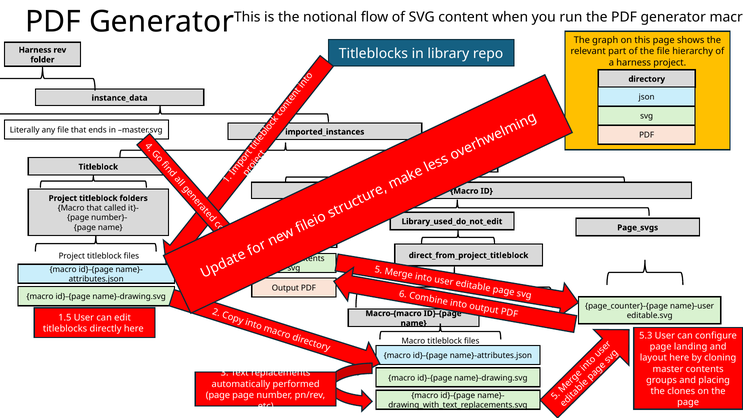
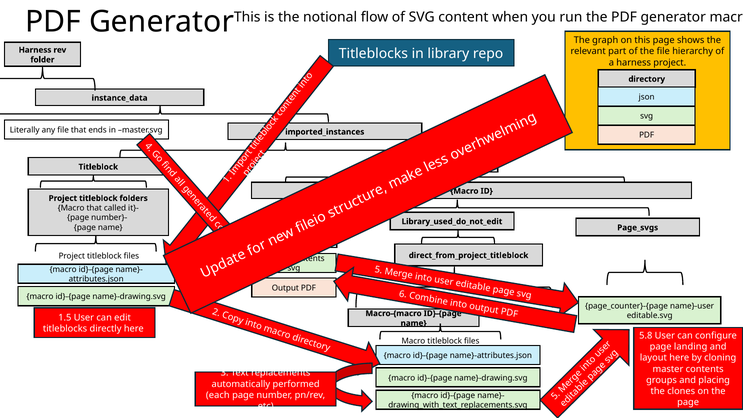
5.3: 5.3 -> 5.8 (646, 335)
page: page -> each (218, 395)
